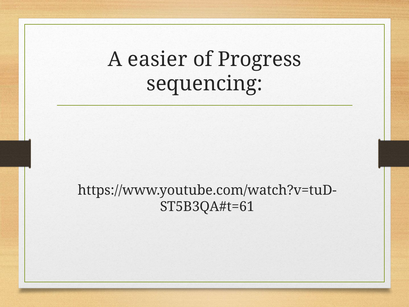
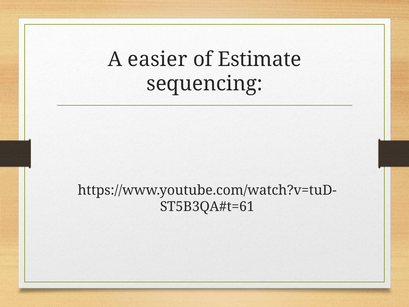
Progress: Progress -> Estimate (260, 59)
